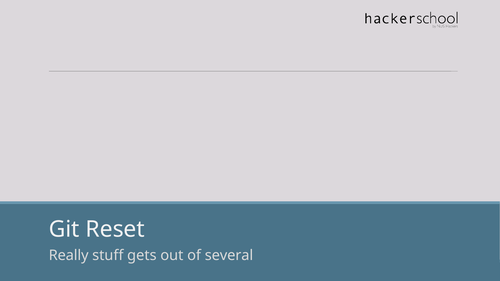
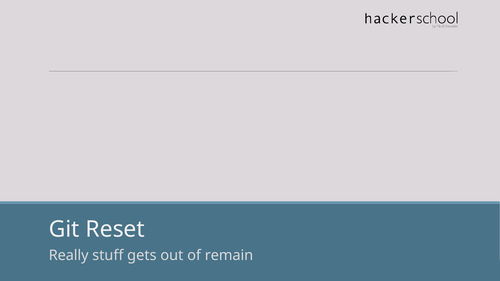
several: several -> remain (229, 255)
